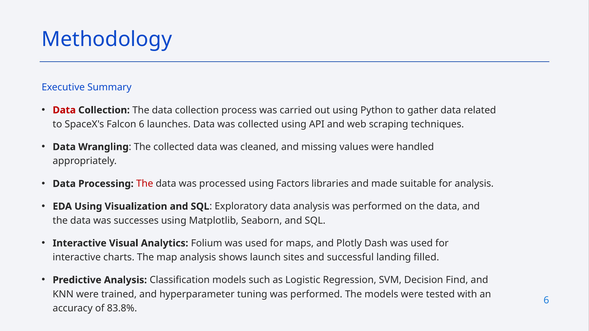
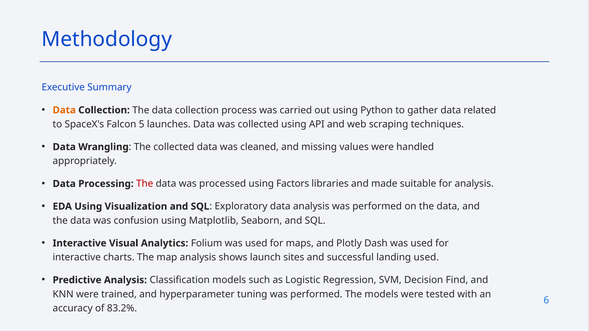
Data colour: red -> orange (64, 110)
Falcon 6: 6 -> 5 (142, 124)
successes: successes -> confusion (136, 221)
landing filled: filled -> used (426, 258)
83.8%: 83.8% -> 83.2% (122, 309)
